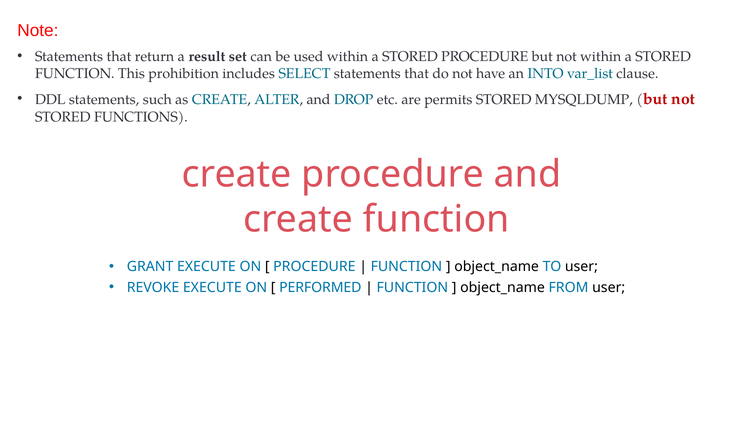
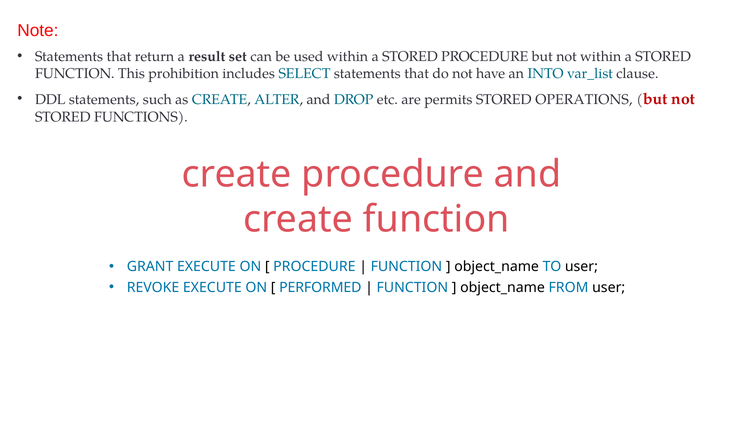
MYSQLDUMP: MYSQLDUMP -> OPERATIONS (584, 100)
